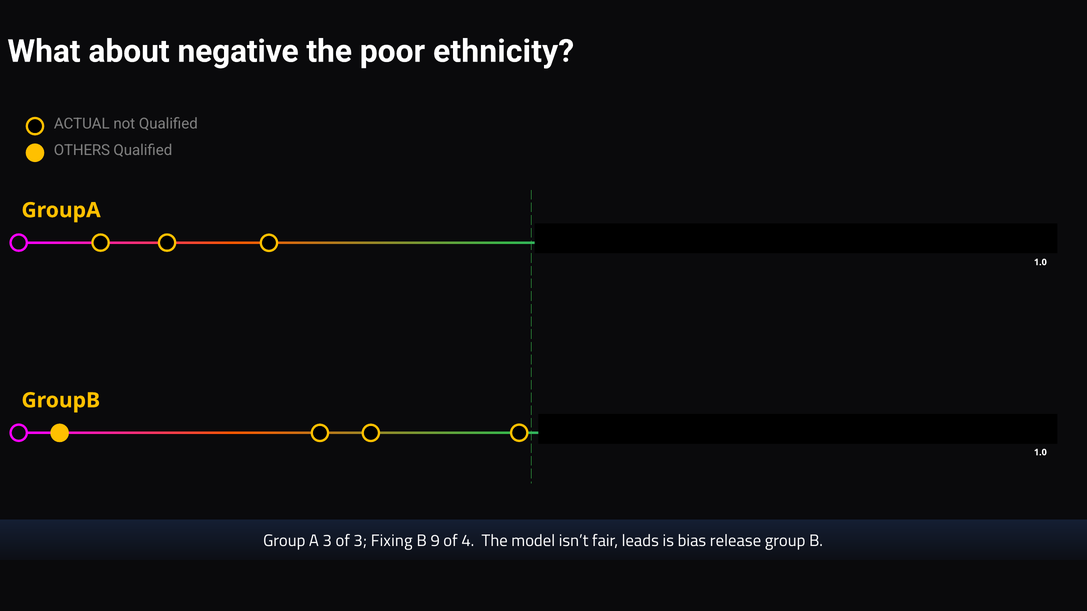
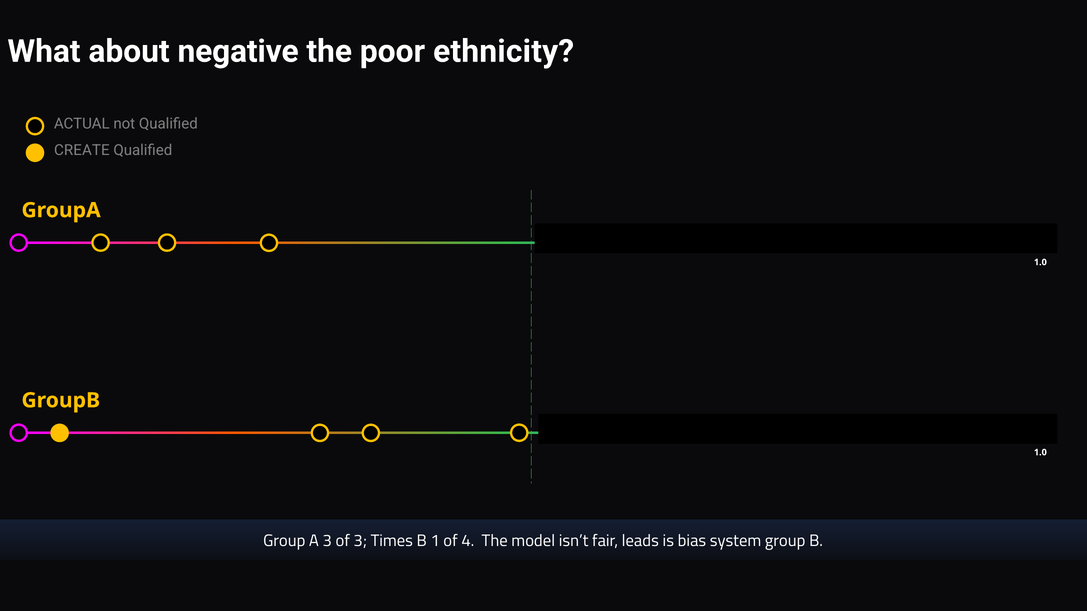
OTHERS: OTHERS -> CREATE (82, 150)
Fixing: Fixing -> Times (392, 541)
9: 9 -> 1 (435, 541)
release: release -> system (736, 541)
